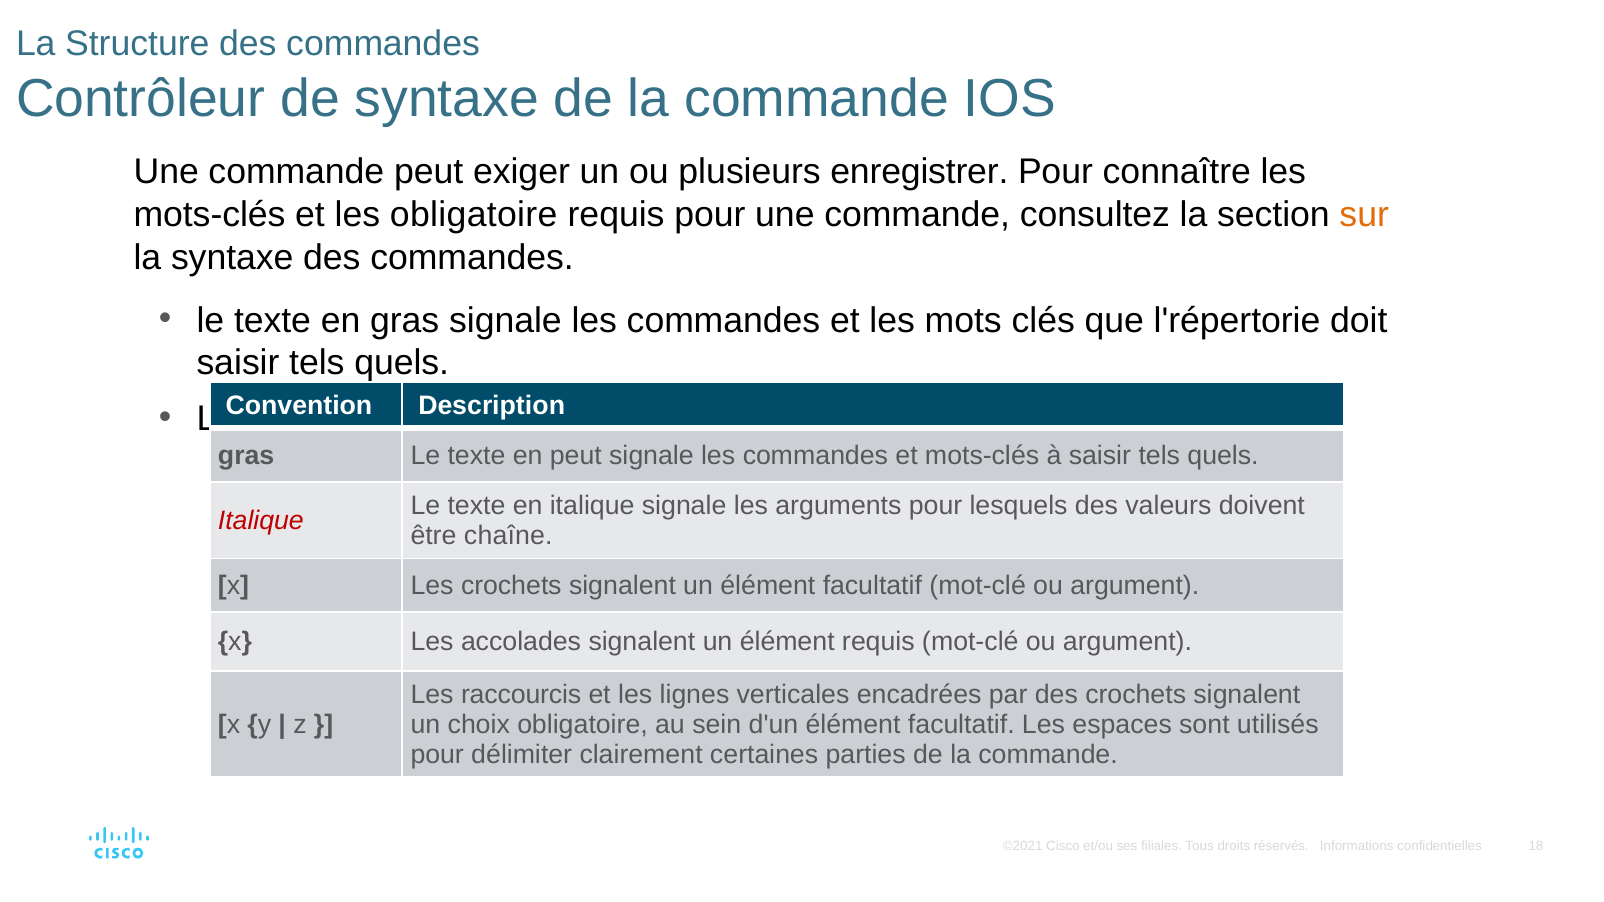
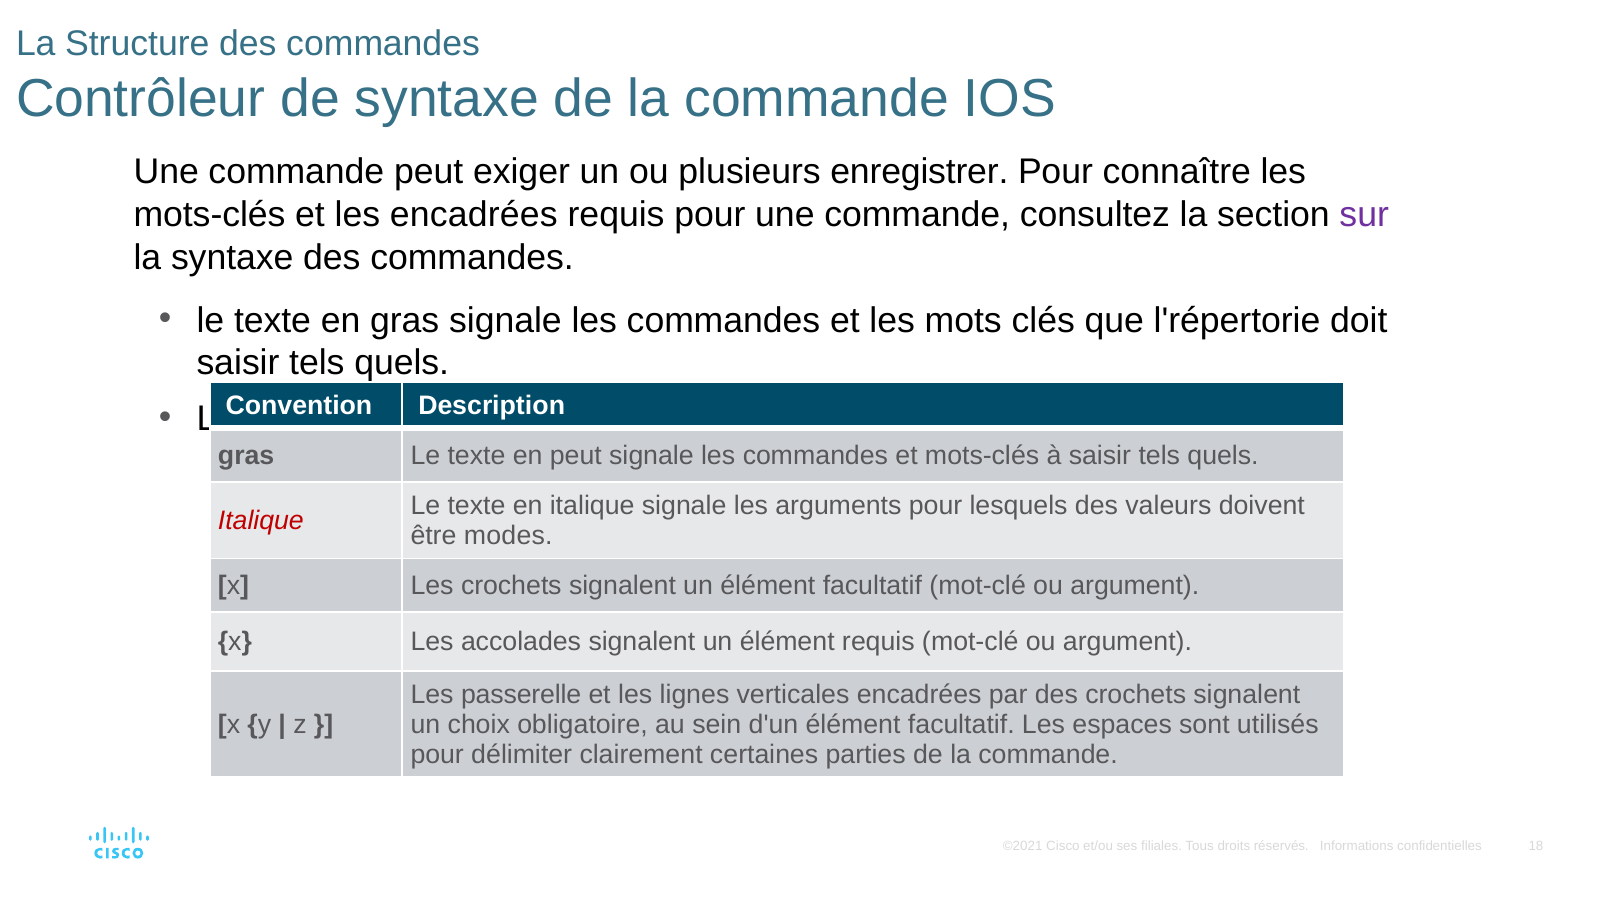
les obligatoire: obligatoire -> encadrées (474, 215)
sur colour: orange -> purple (1364, 215)
chaîne: chaîne -> modes (508, 536)
raccourcis: raccourcis -> passerelle (521, 695)
